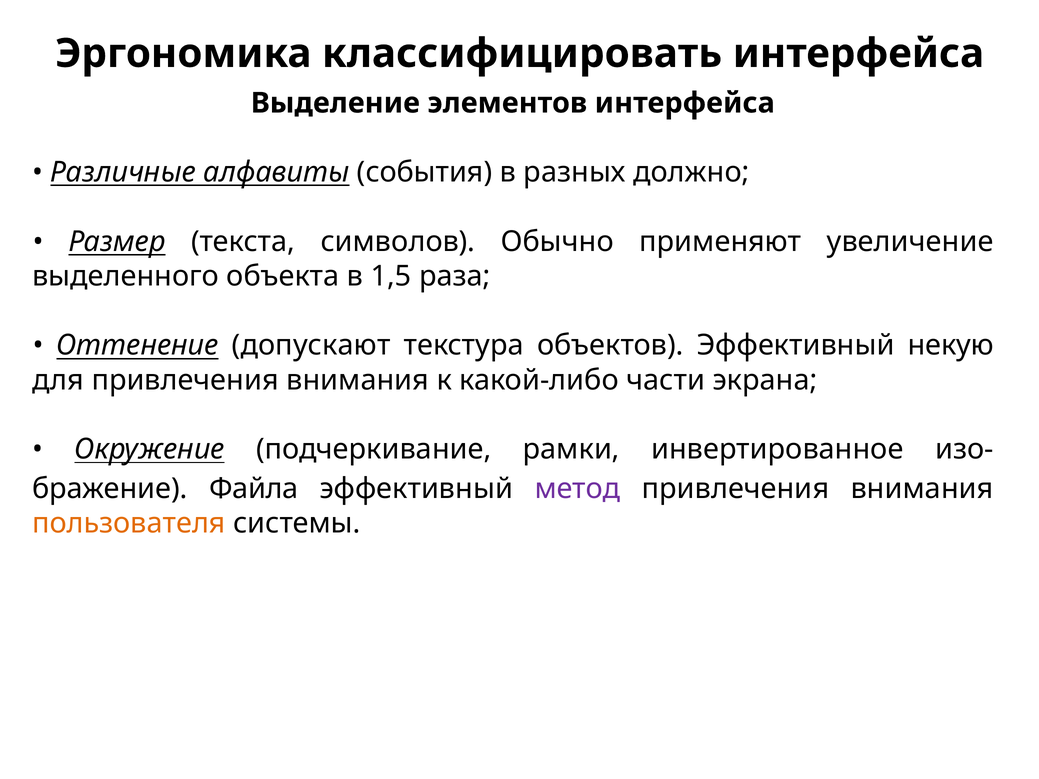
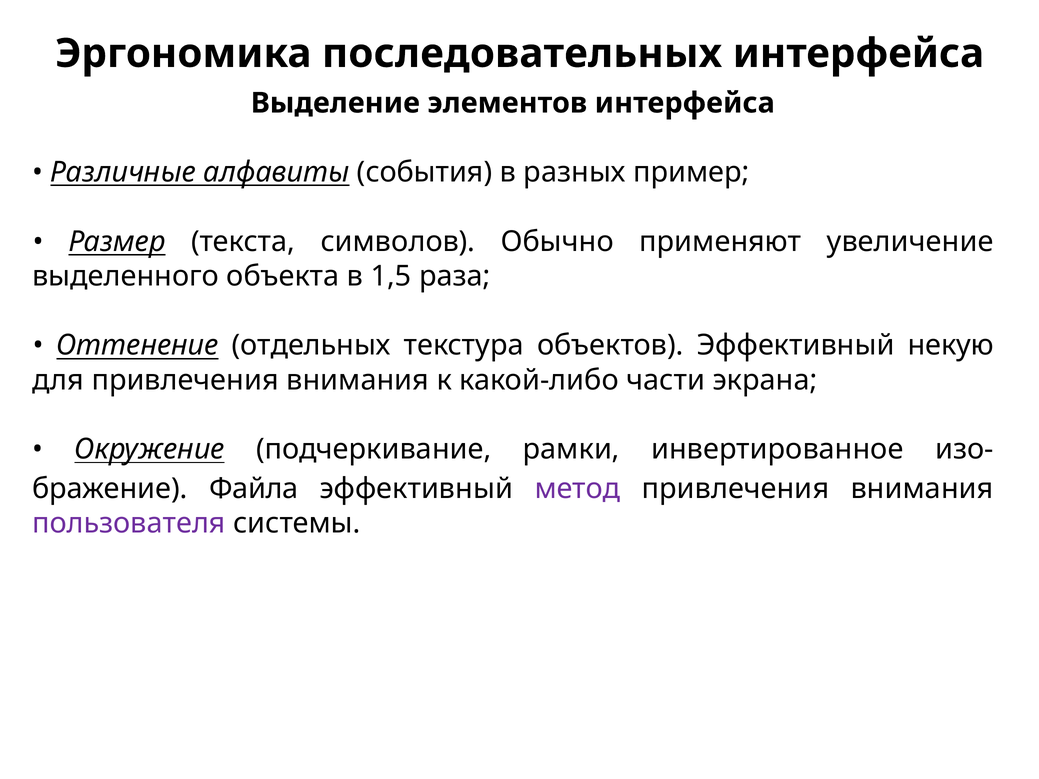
классифицировать: классифицировать -> последовательных (522, 54)
должно: должно -> пример (691, 172)
допускают: допускают -> отдельных (311, 346)
пользователя colour: orange -> purple (129, 524)
